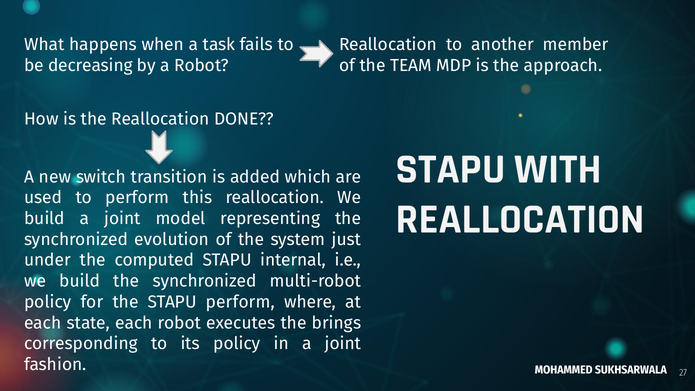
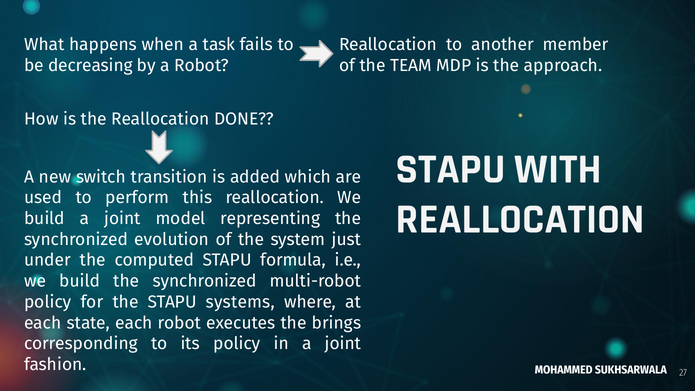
internal: internal -> formula (293, 260)
STAPU perform: perform -> systems (240, 302)
